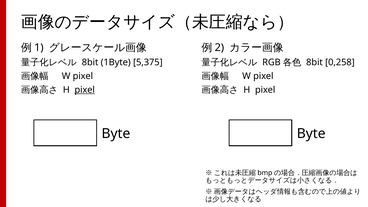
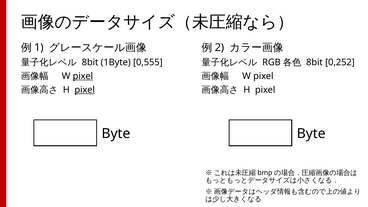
5,375: 5,375 -> 0,555 (148, 62)
0,258: 0,258 -> 0,252 (340, 62)
pixel underline: none -> present (83, 76)
